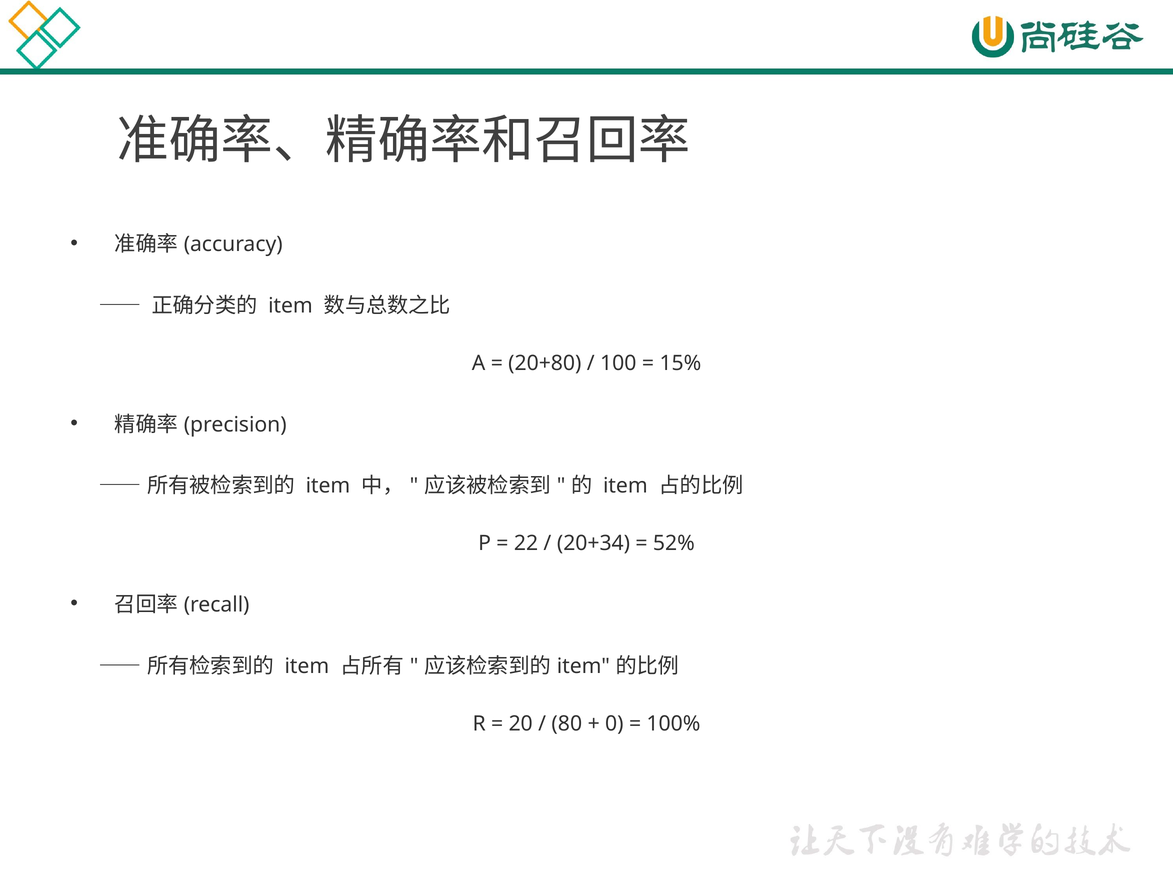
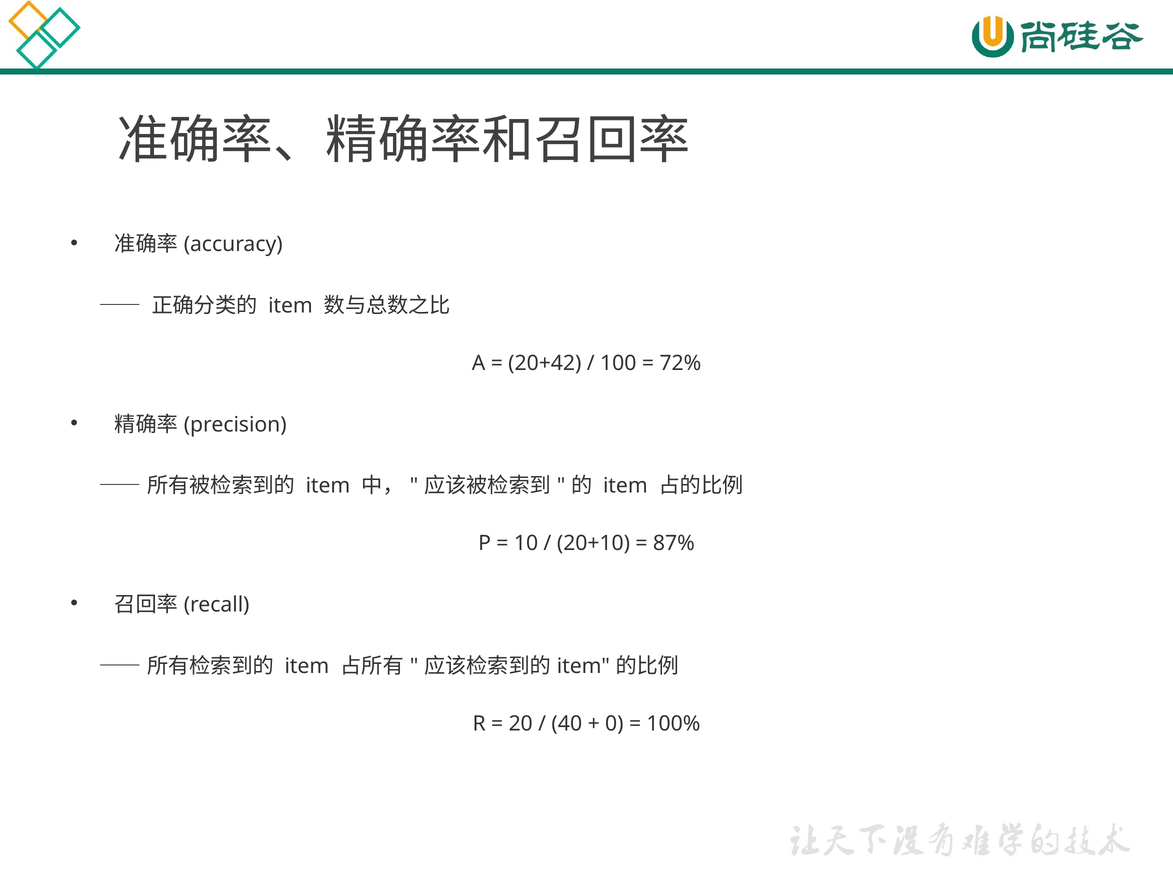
20+80: 20+80 -> 20+42 (545, 363)
15%: 15% -> 72% (680, 363)
22: 22 -> 10 (526, 543)
20+34: 20+34 -> 20+10 (594, 543)
52%: 52% -> 87% (674, 543)
80: 80 -> 40 (567, 723)
